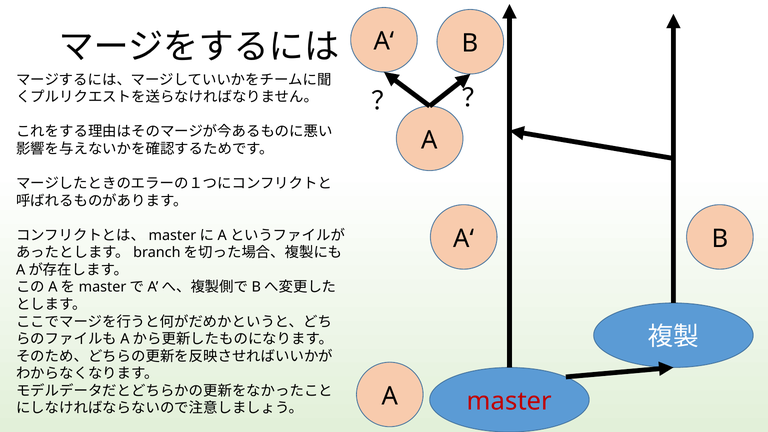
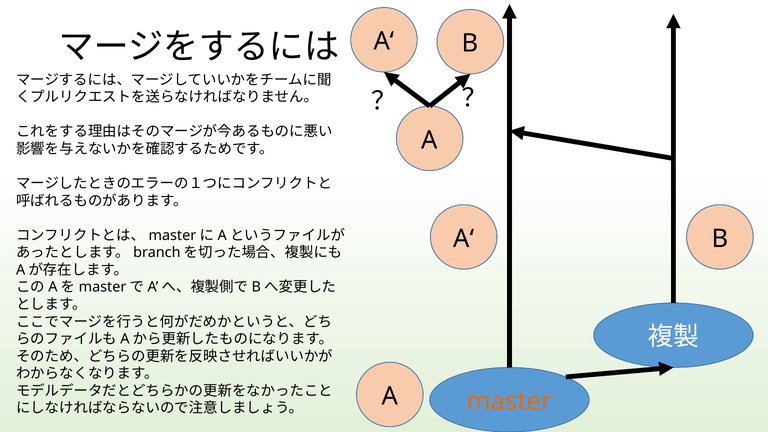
master colour: red -> orange (509, 402)
